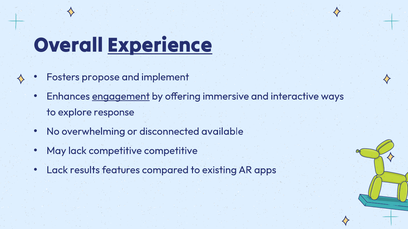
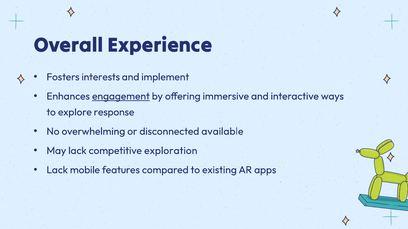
Experience underline: present -> none (160, 45)
propose: propose -> interests (101, 77)
competitive competitive: competitive -> exploration (171, 151)
results: results -> mobile (85, 170)
